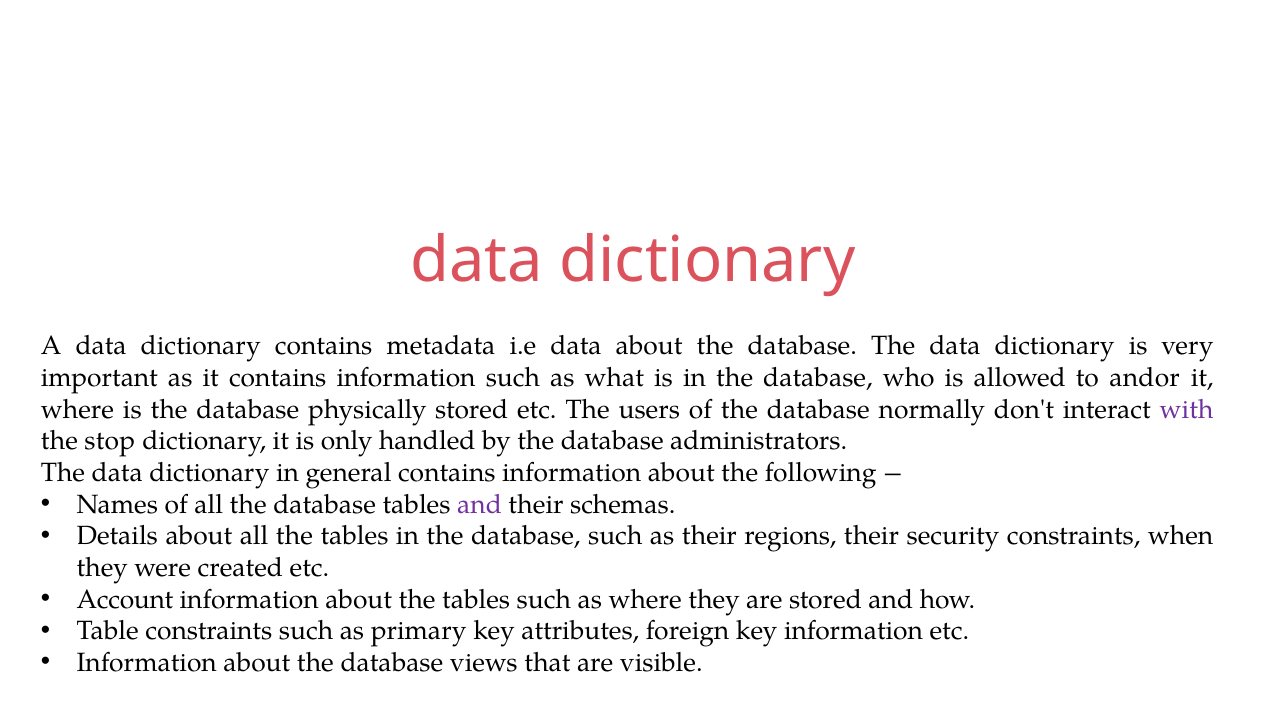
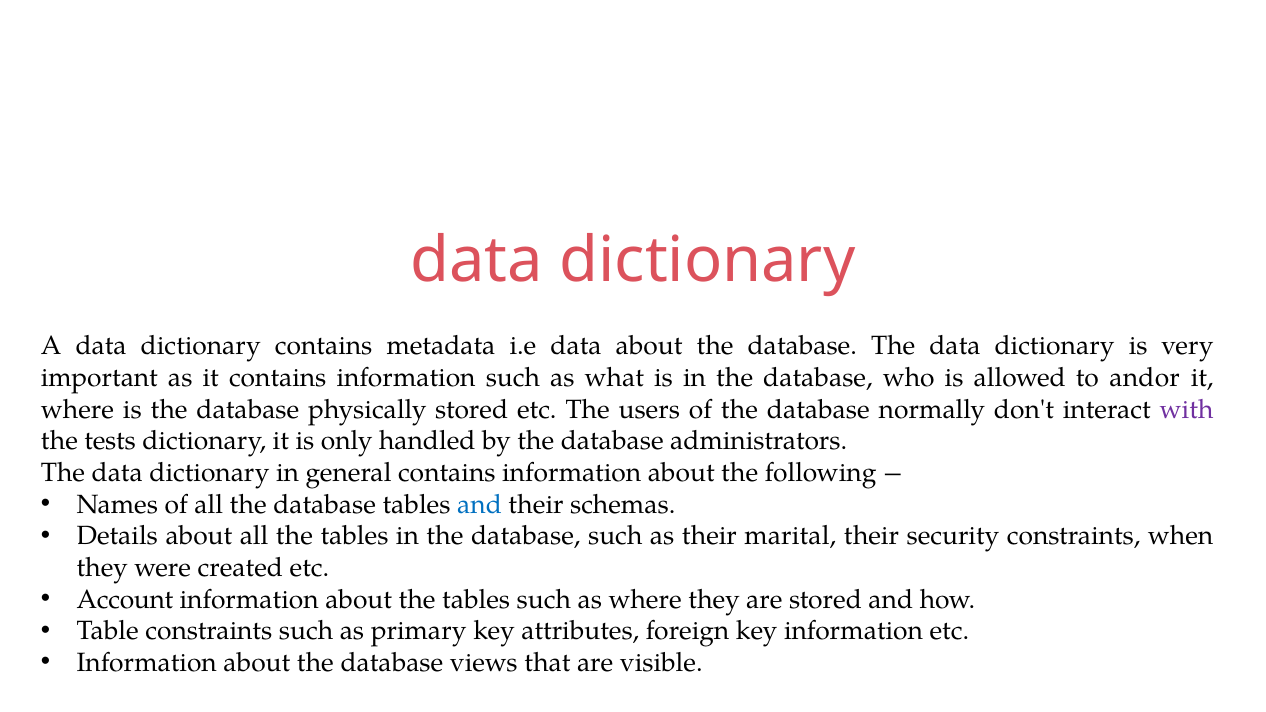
stop: stop -> tests (110, 441)
and colour: purple -> blue (480, 505)
regions: regions -> marital (790, 536)
